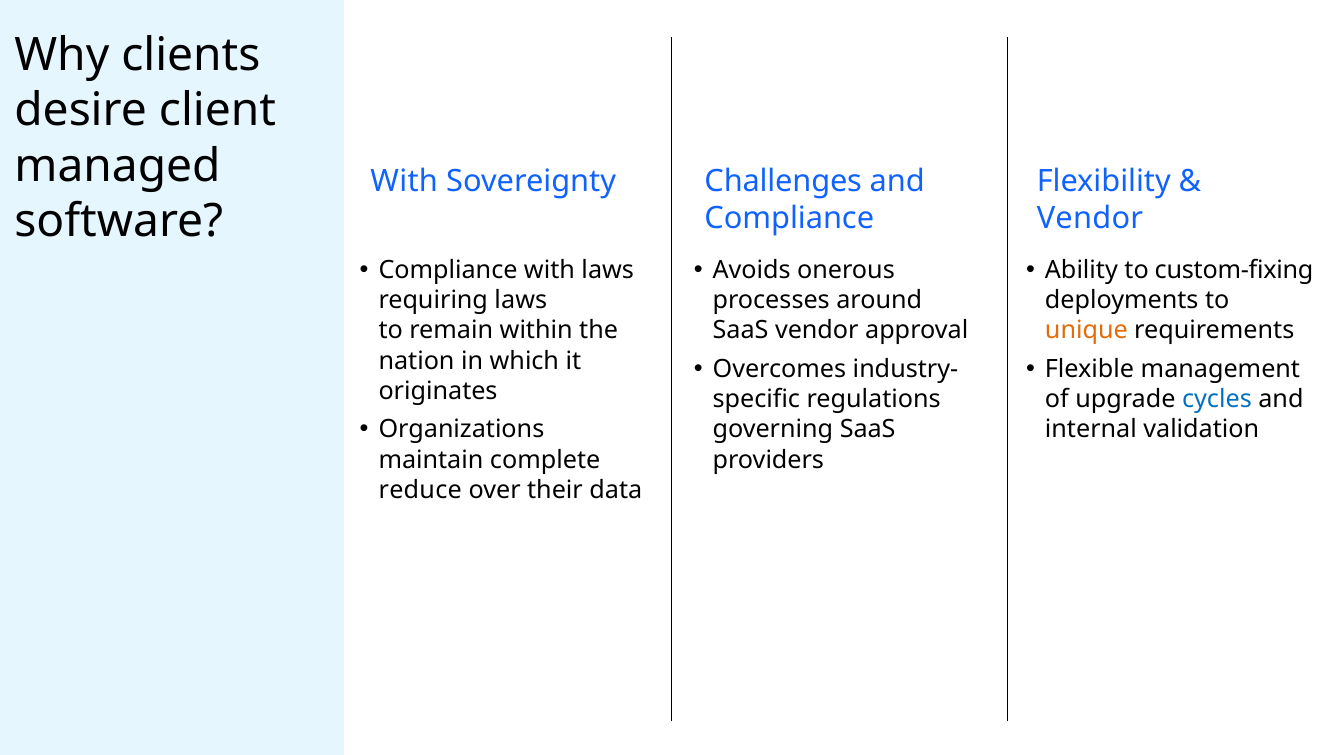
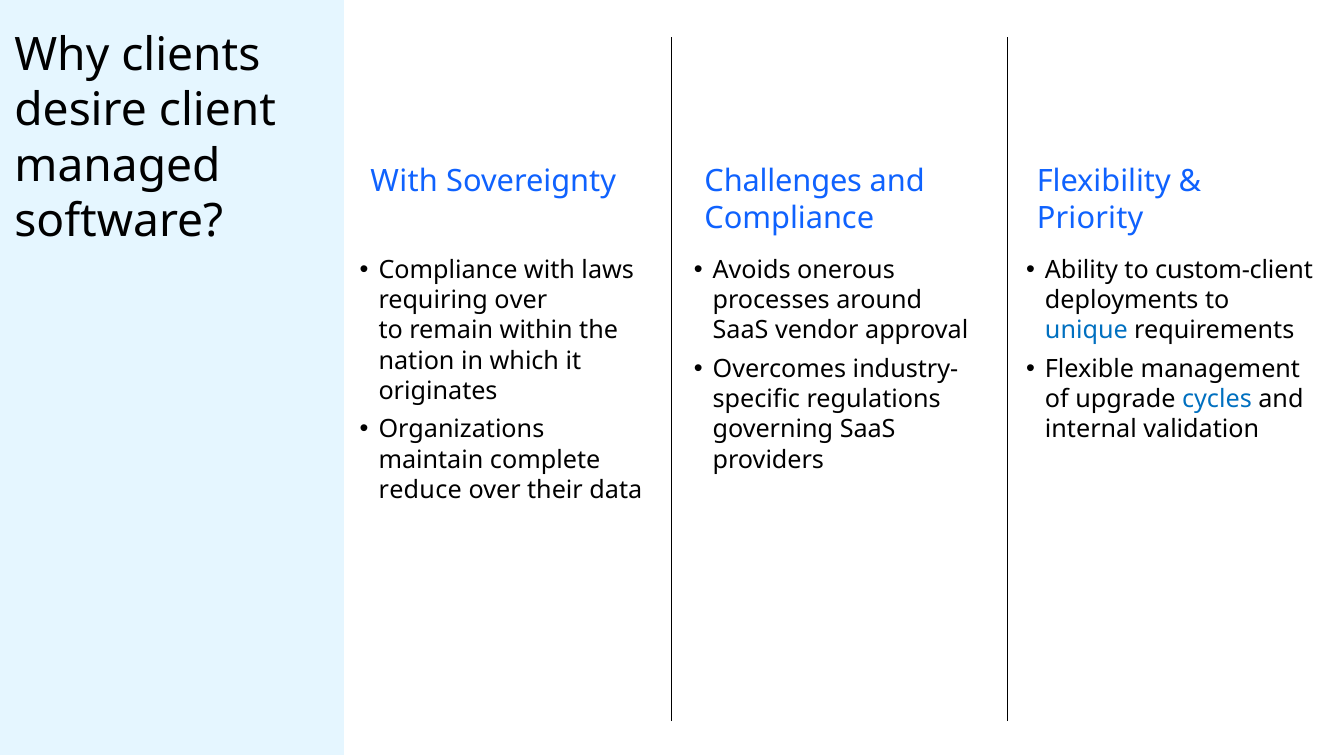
Vendor: Vendor -> Priority (1090, 218)
custom-fixing: custom-fixing -> custom-client (1234, 270)
requiring laws: laws -> over (521, 300)
unique colour: orange -> blue (1086, 331)
